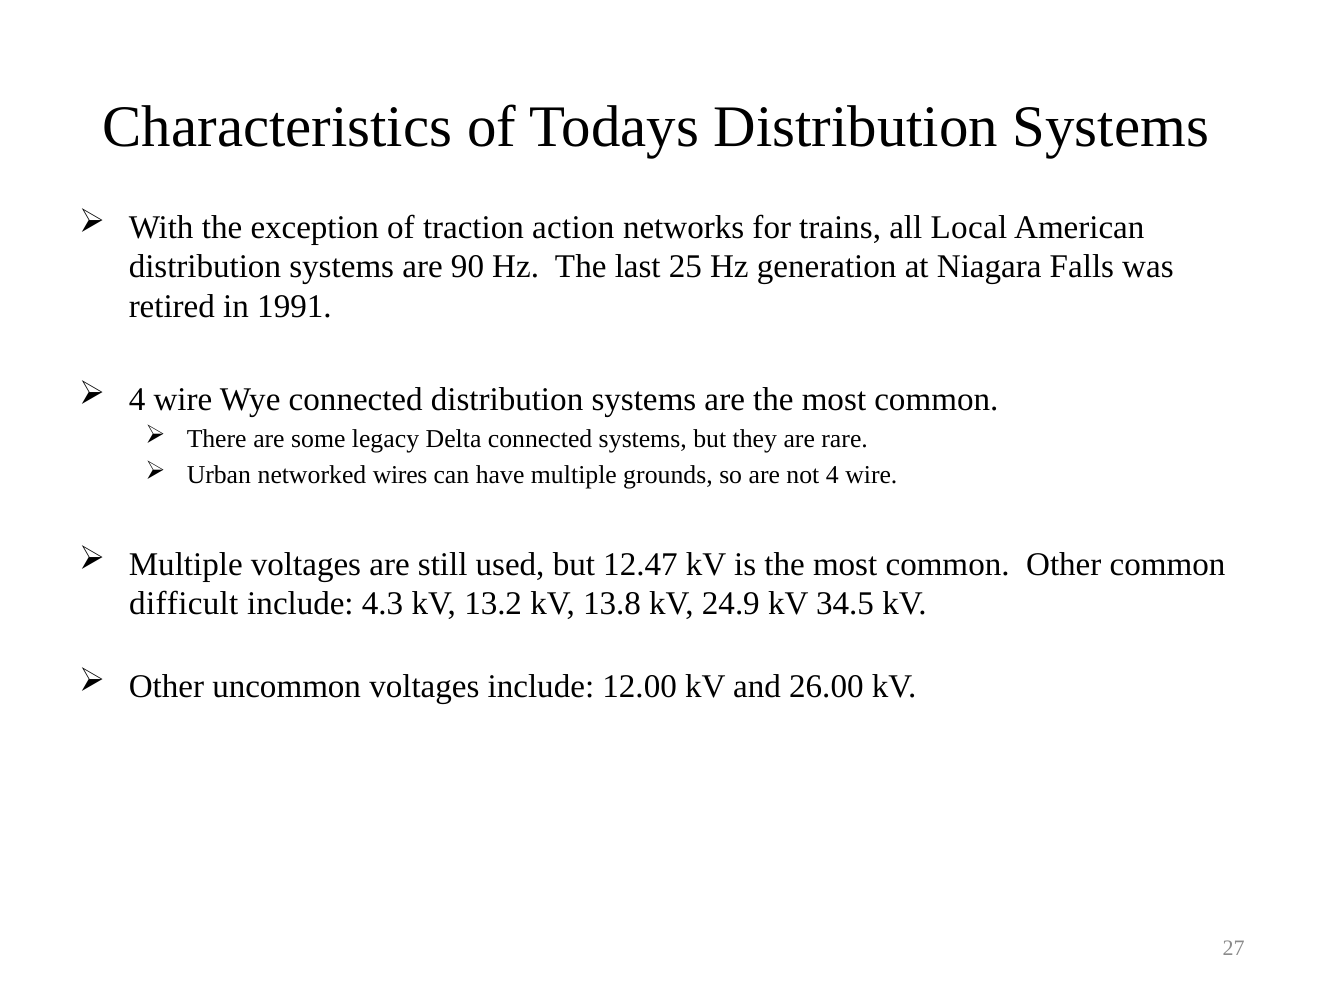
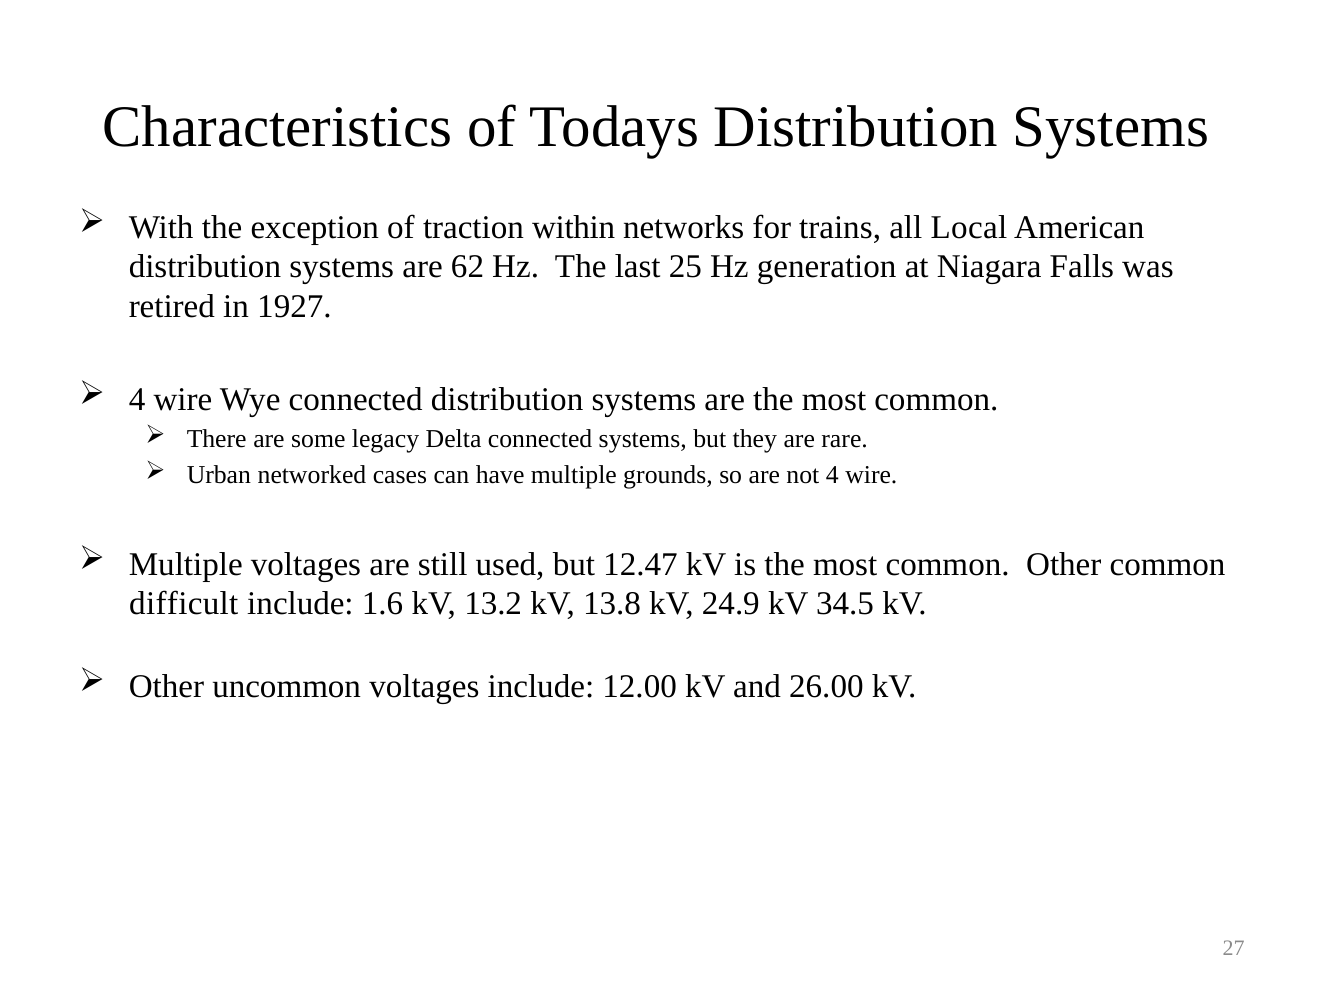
action: action -> within (574, 227)
90: 90 -> 62 (468, 267)
1991: 1991 -> 1927 (294, 307)
wires: wires -> cases (400, 475)
4.3: 4.3 -> 1.6 (383, 604)
